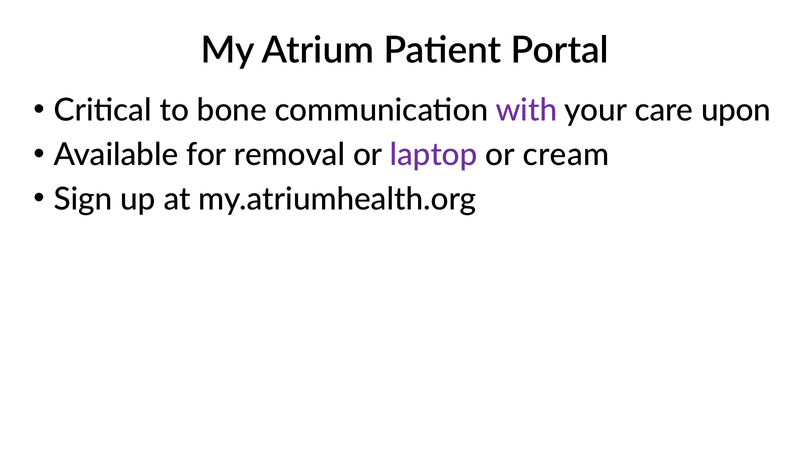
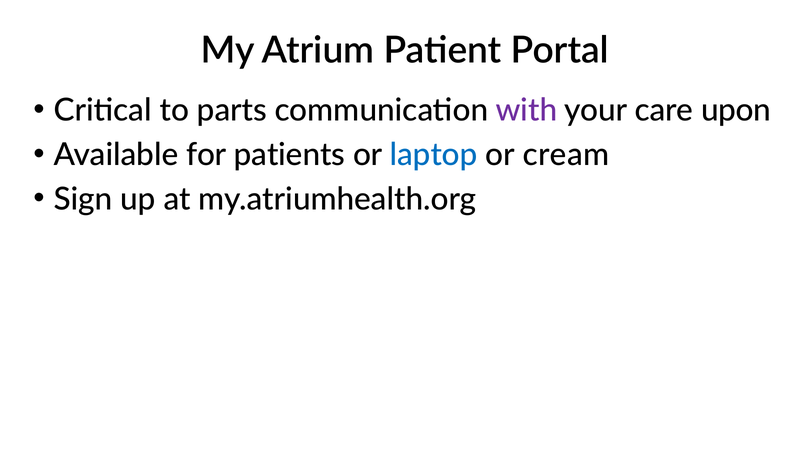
bone: bone -> parts (232, 111)
removal: removal -> patients (289, 155)
laptop colour: purple -> blue (434, 155)
